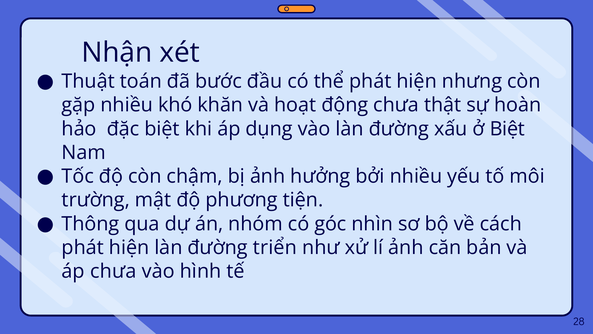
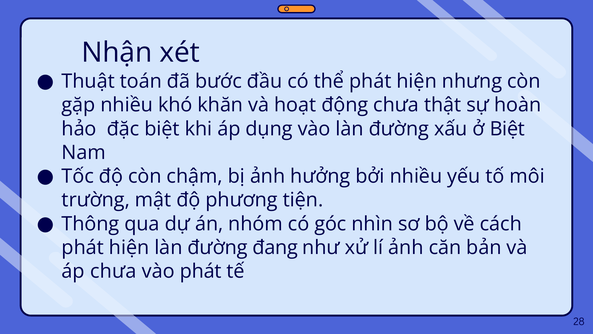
triển: triển -> đang (275, 247)
vào hình: hình -> phát (201, 271)
